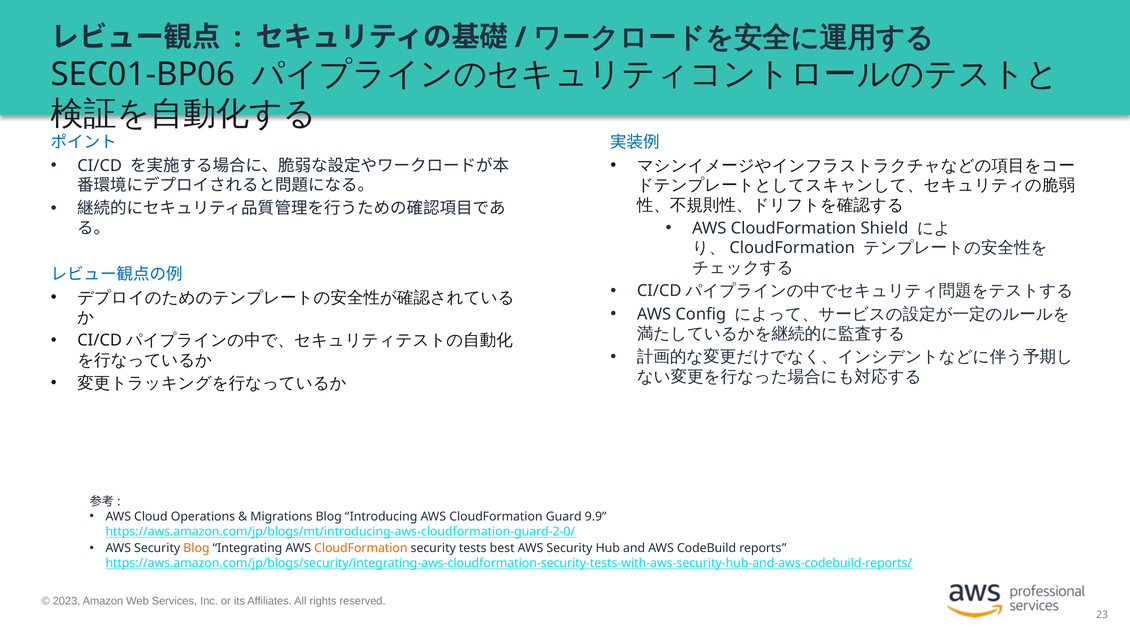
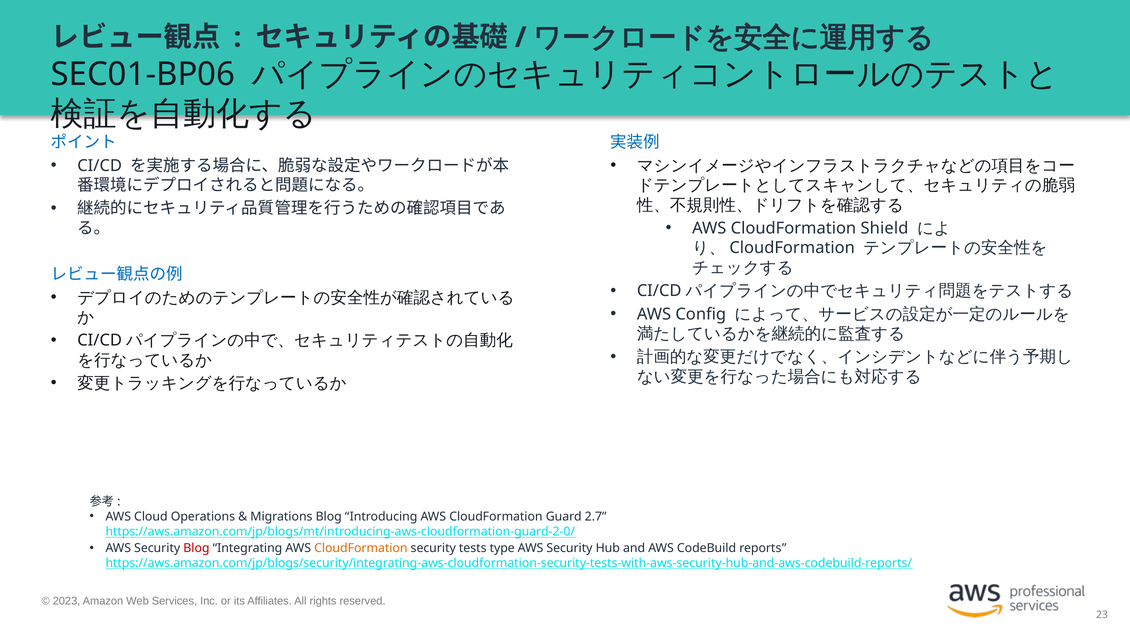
9.9: 9.9 -> 2.7 (596, 516)
Blog colour: orange -> red (196, 548)
best: best -> type (502, 548)
